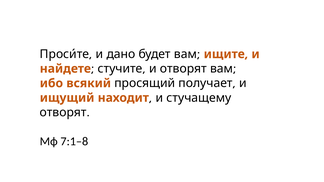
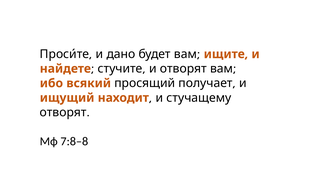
7:1–8: 7:1–8 -> 7:8–8 (74, 142)
